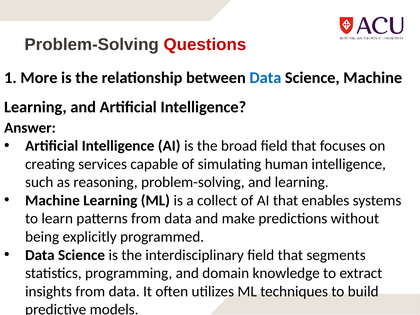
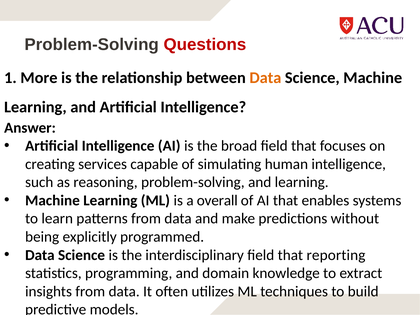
Data colour: blue -> orange (265, 78)
collect: collect -> overall (217, 200)
segments: segments -> reporting (336, 255)
